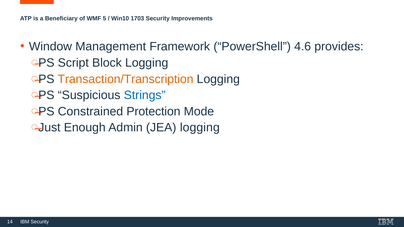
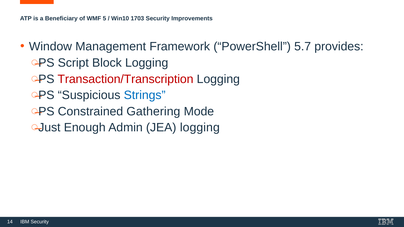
4.6: 4.6 -> 5.7 (303, 47)
Transaction/Transcription colour: orange -> red (126, 79)
Protection: Protection -> Gathering (153, 112)
